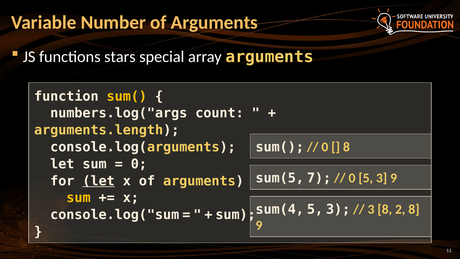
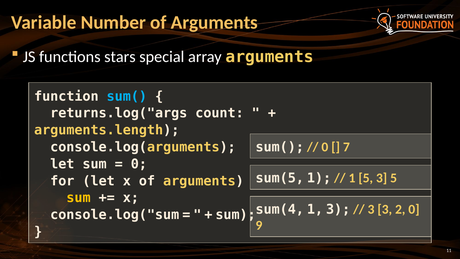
sum( colour: yellow -> light blue (127, 96)
numbers.log("args: numbers.log("args -> returns.log("args (119, 113)
8: 8 -> 7 (346, 147)
sum(5 7: 7 -> 1 (319, 178)
0: 0 -> 1 (352, 178)
3 9: 9 -> 5 (394, 178)
let underline: present -> none (99, 181)
sum(4 5: 5 -> 1 (315, 209)
3 8: 8 -> 3 (385, 209)
2 8: 8 -> 0 (414, 209)
